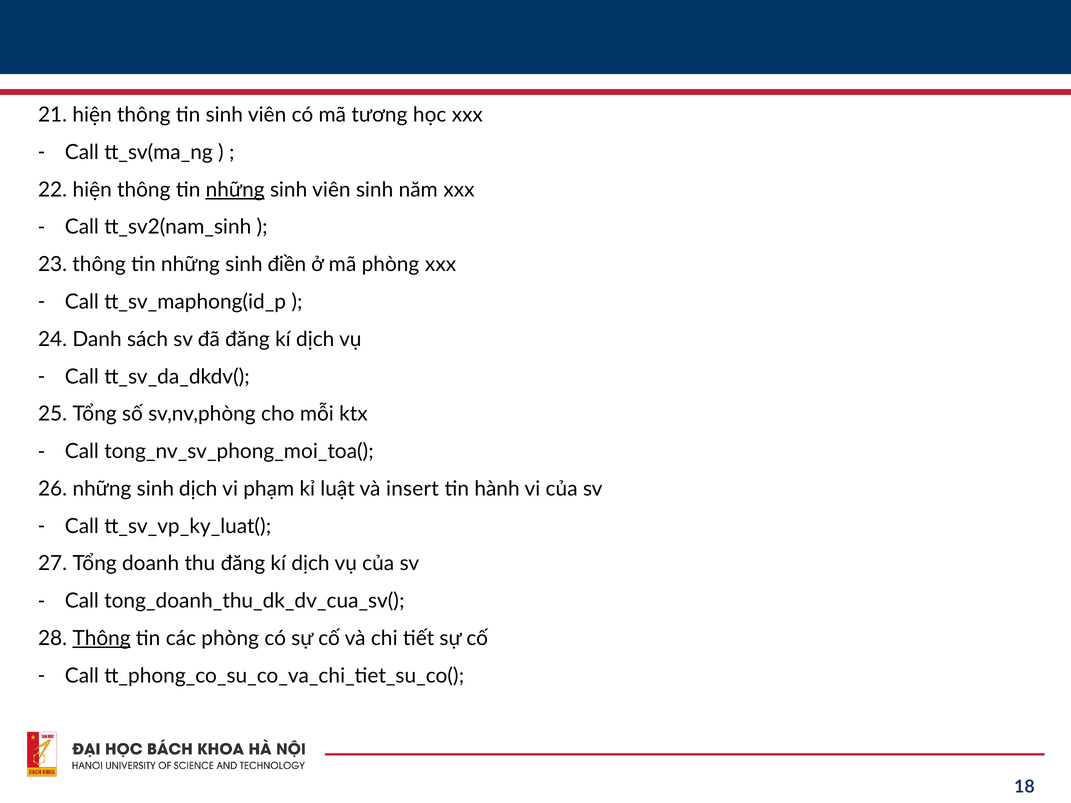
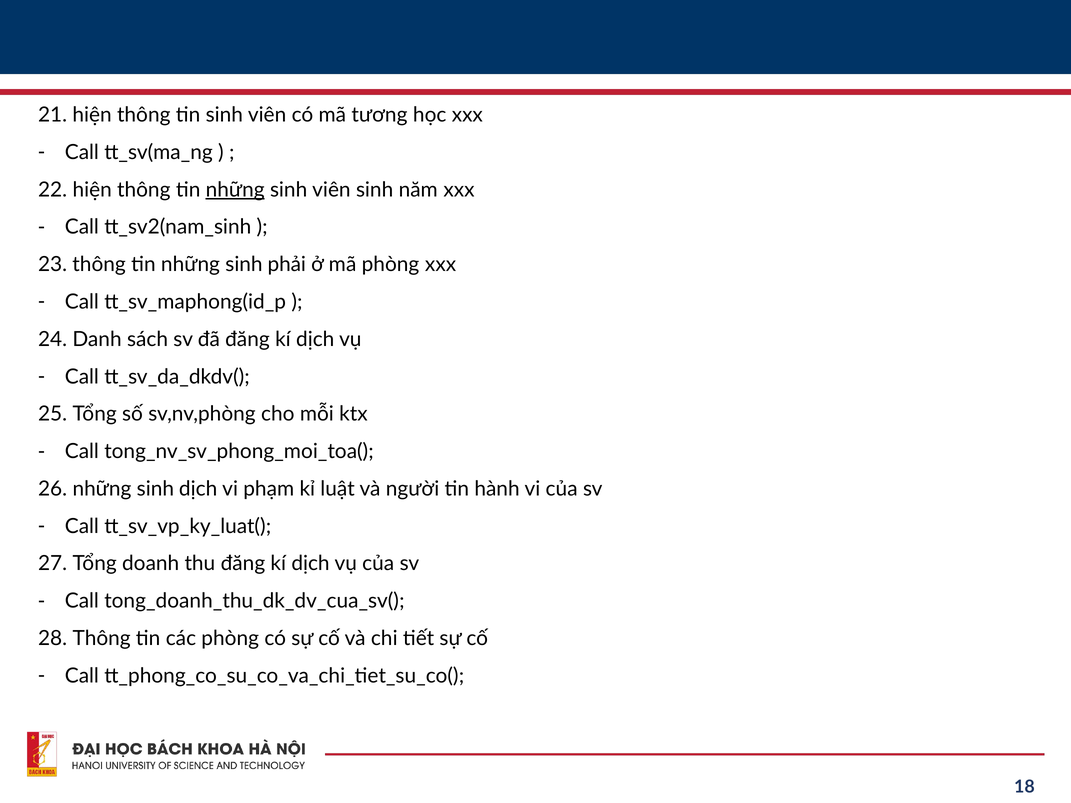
điền: điền -> phải (287, 265)
insert: insert -> người (413, 489)
Thông underline: present -> none (102, 639)
